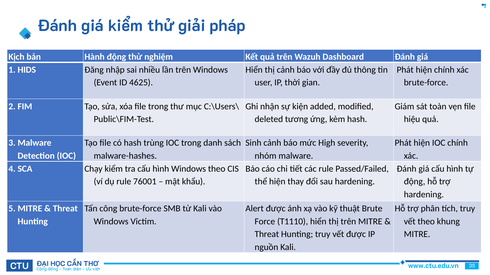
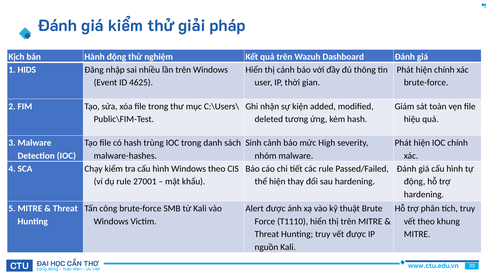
76001: 76001 -> 27001 (145, 182)
